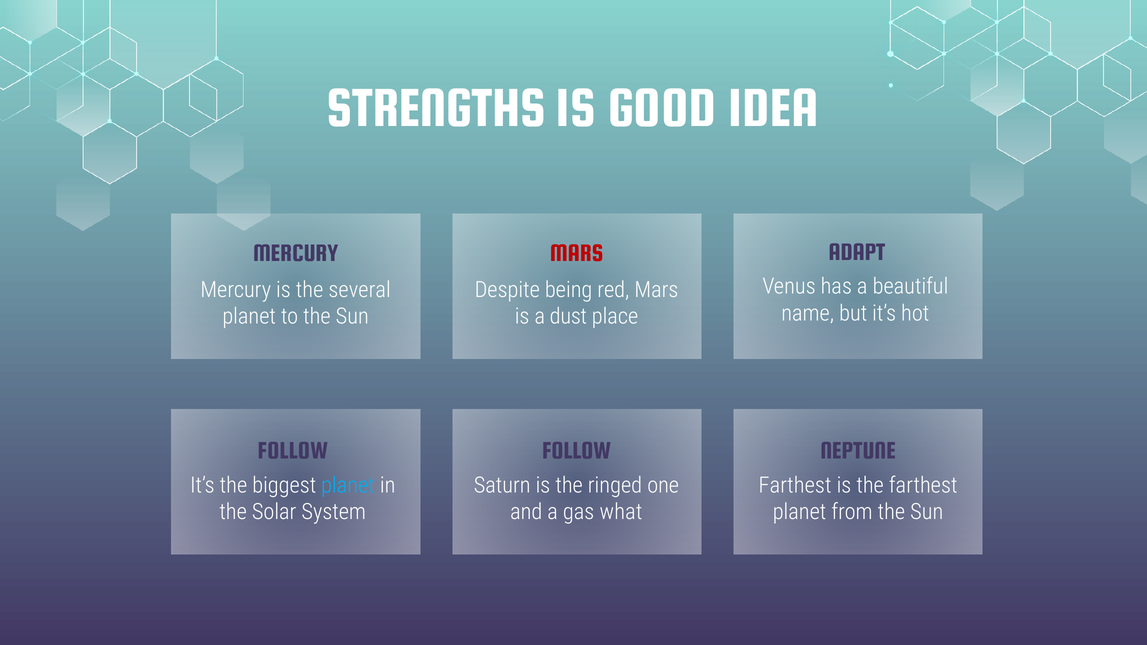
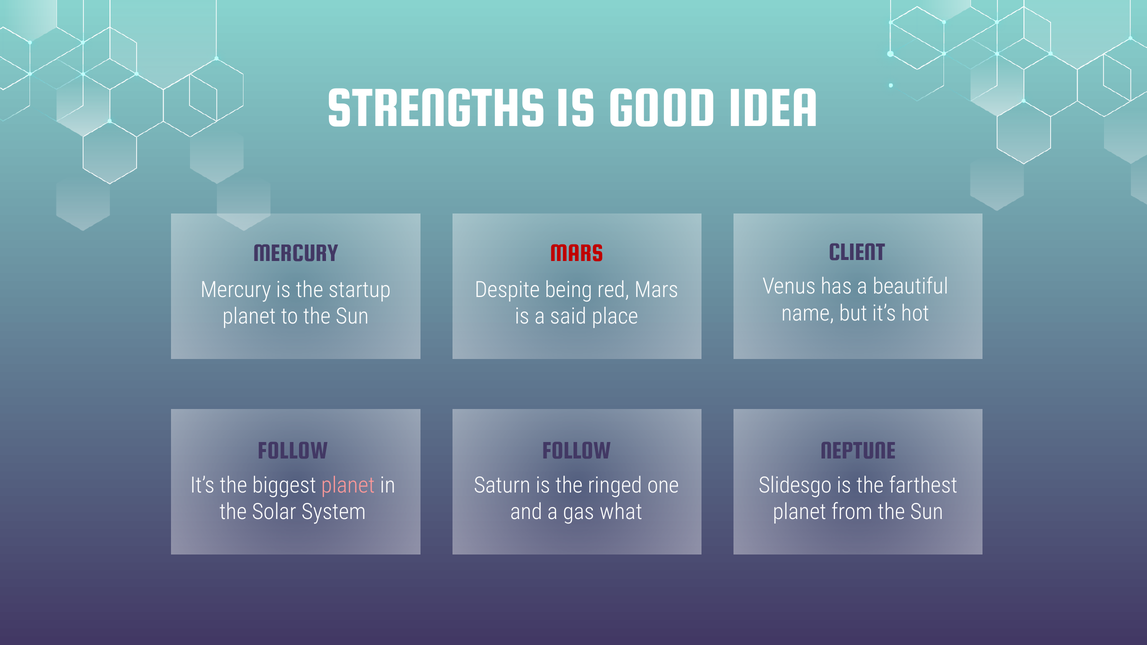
ADAPT: ADAPT -> CLIENT (857, 252)
several: several -> startup (360, 290)
dust: dust -> said (568, 317)
planet colour: light blue -> pink (348, 485)
Farthest: Farthest -> Slidesgo (795, 485)
